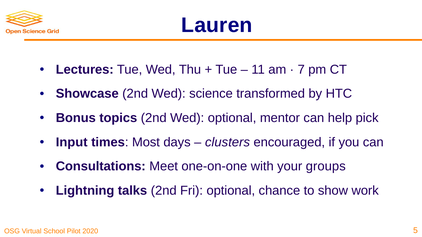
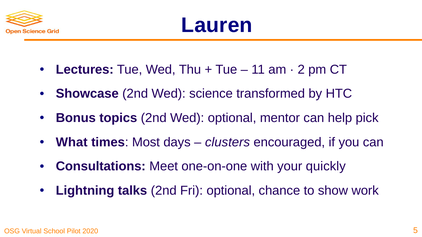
7: 7 -> 2 (301, 70)
Input: Input -> What (72, 142)
groups: groups -> quickly (326, 167)
